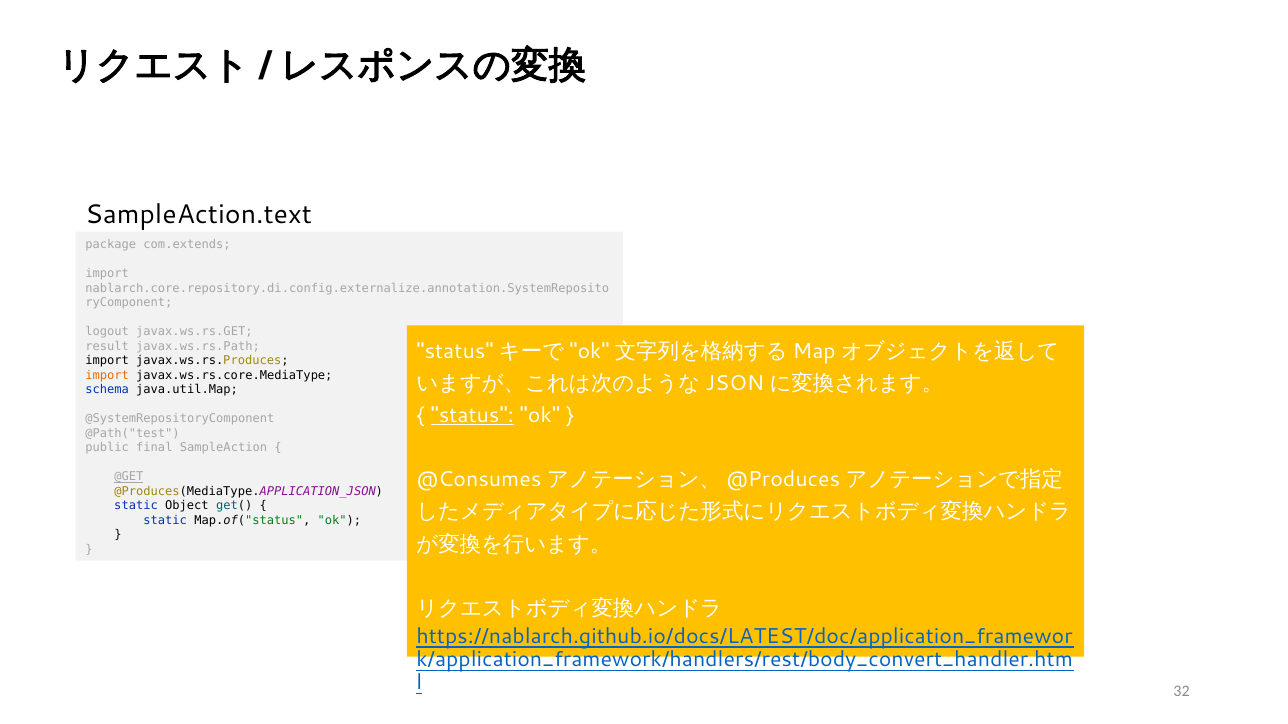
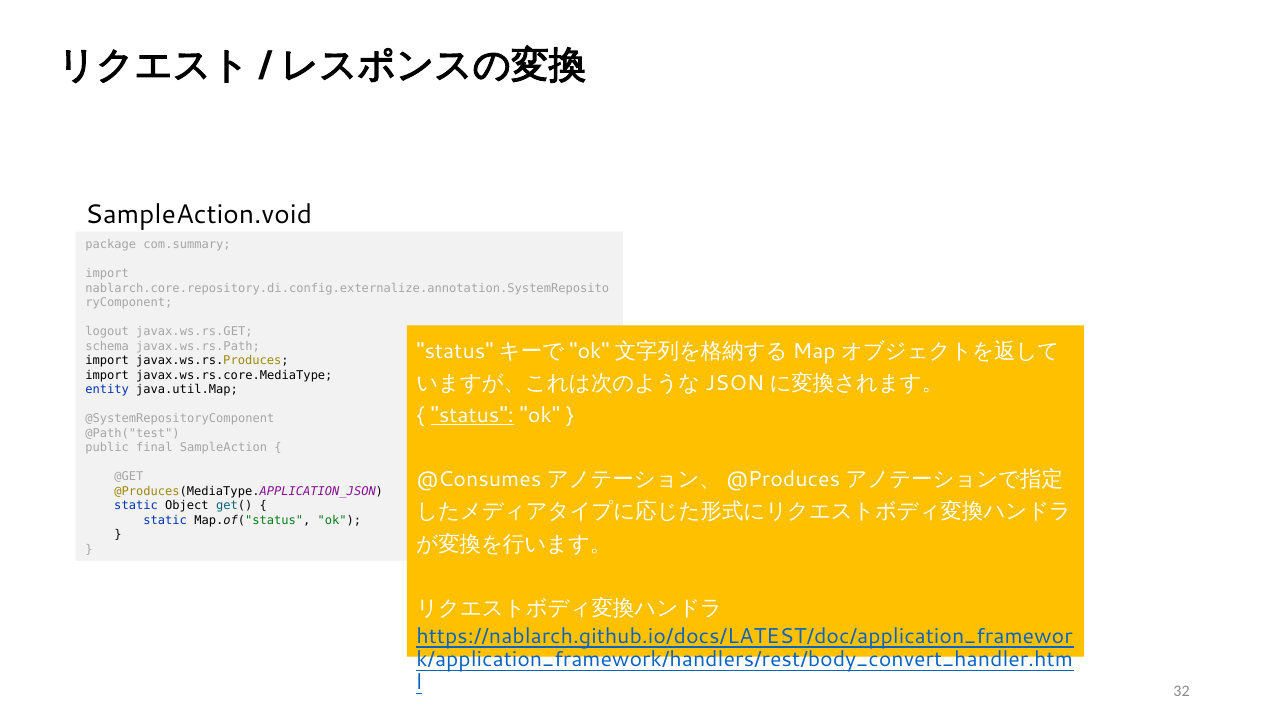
SampleAction.text: SampleAction.text -> SampleAction.void (199, 215)
com.extends: com.extends -> com.summary (187, 245)
result: result -> schema (107, 346)
import colour: orange -> black (107, 376)
schema: schema -> entity (107, 390)
@GET underline: present -> none (129, 477)
